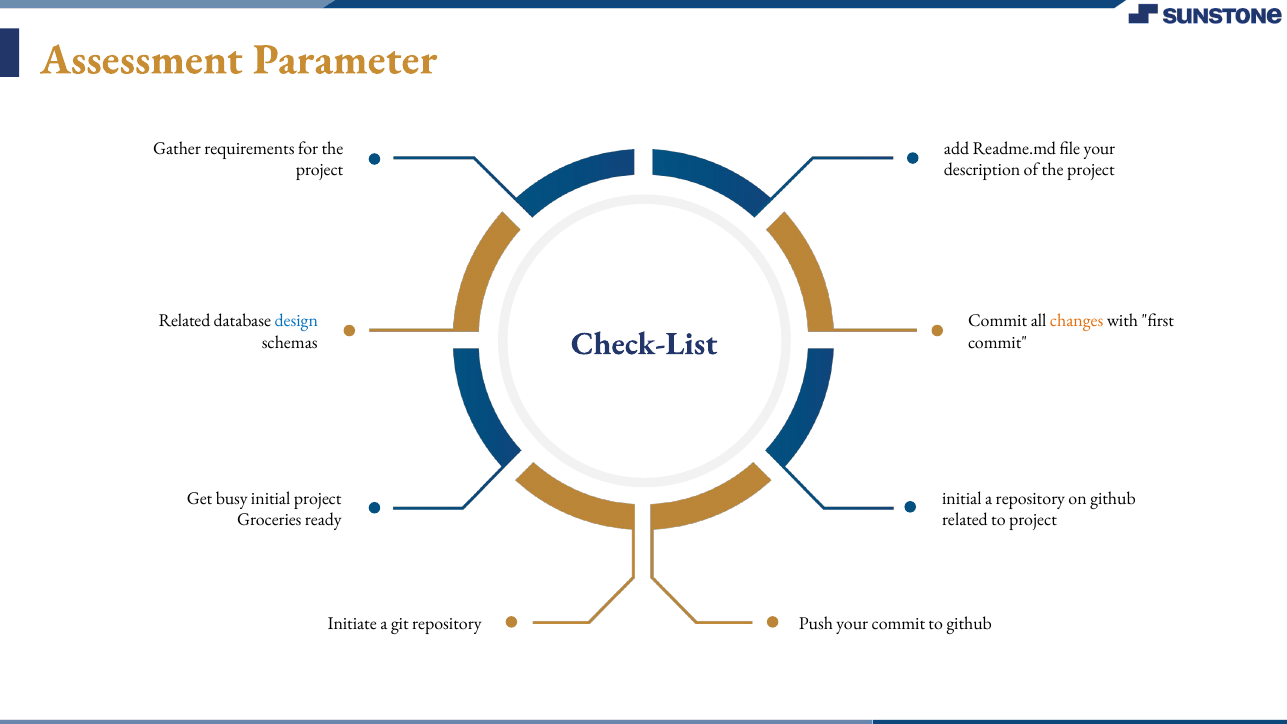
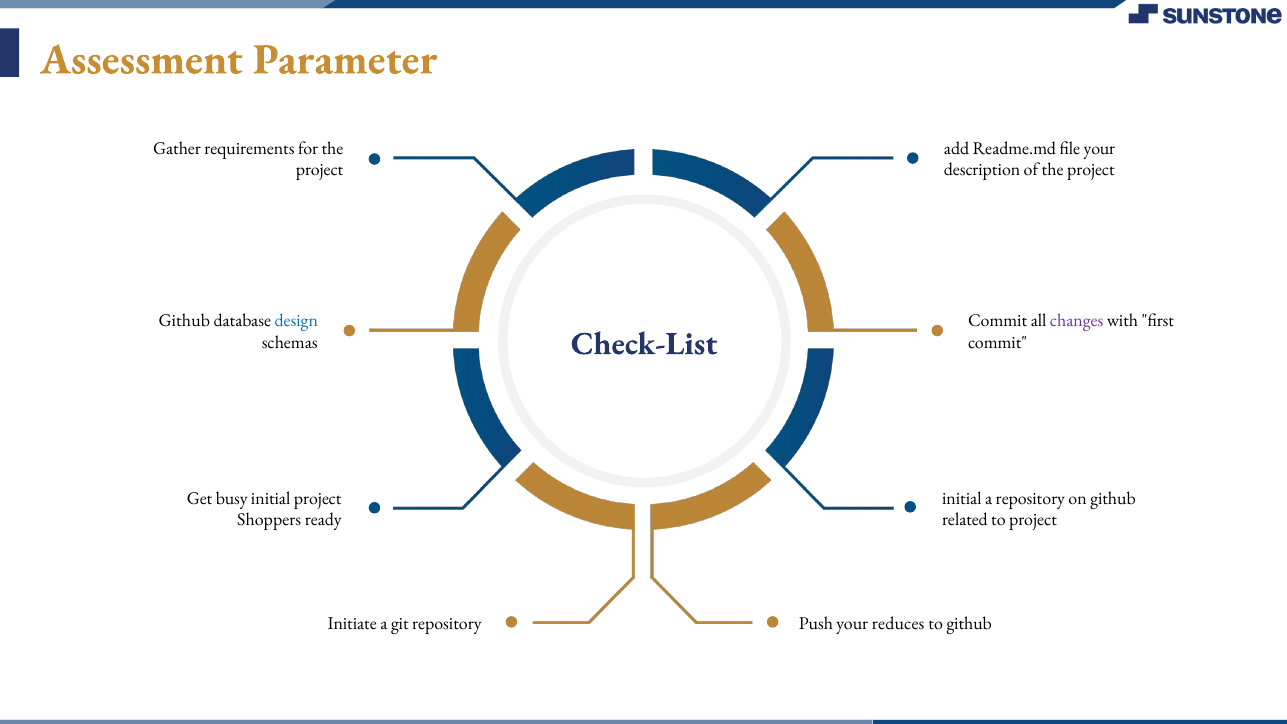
Related: Related -> Github (184, 321)
changes colour: orange -> purple (1077, 321)
Groceries: Groceries -> Shoppers (269, 520)
your commit: commit -> reduces (898, 623)
